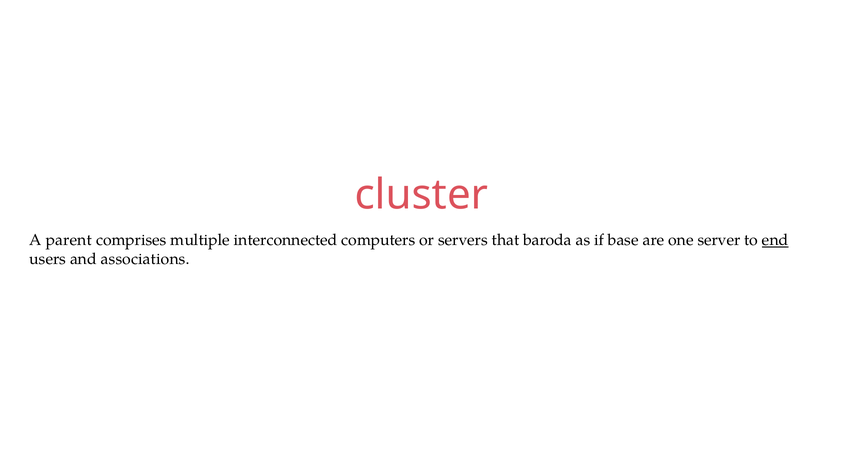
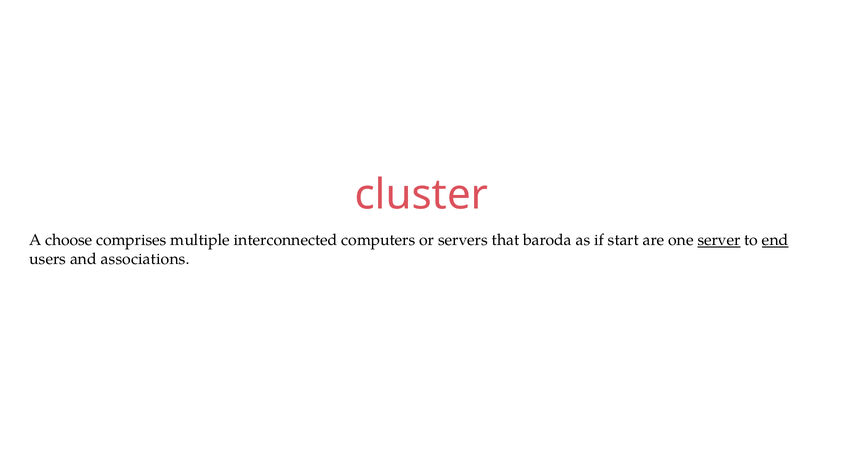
parent: parent -> choose (69, 240)
base: base -> start (623, 240)
server underline: none -> present (719, 240)
